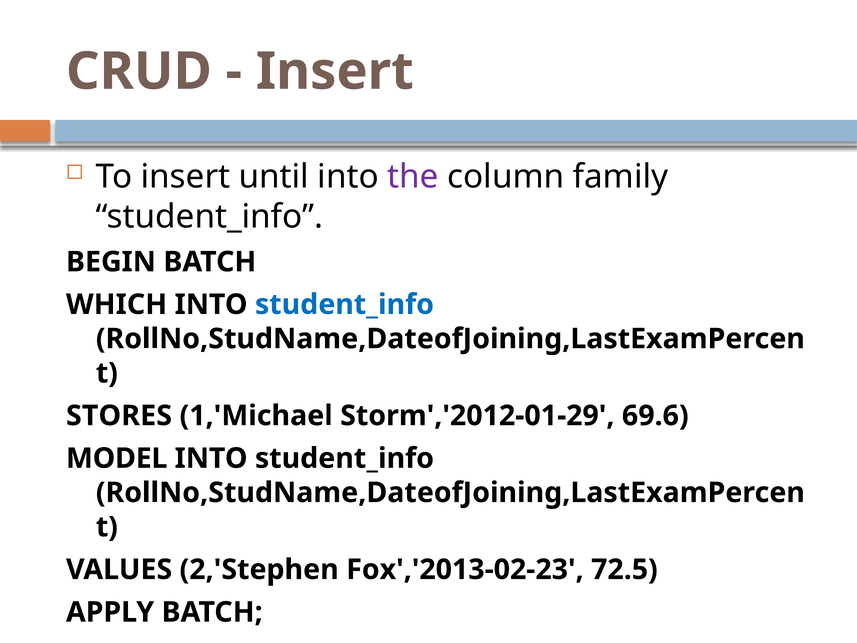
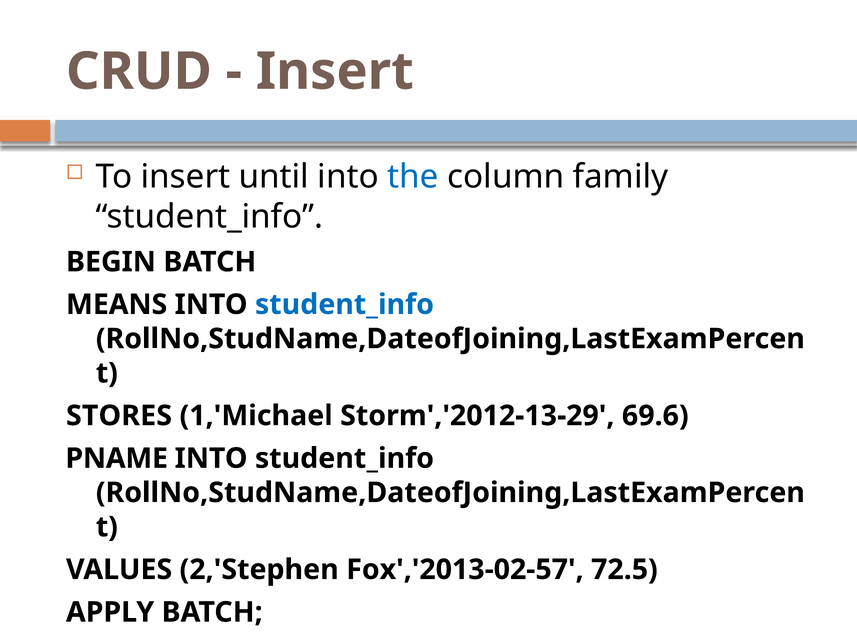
the colour: purple -> blue (413, 177)
WHICH: WHICH -> MEANS (117, 304)
Storm','2012-01-29: Storm','2012-01-29 -> Storm','2012-13-29 (477, 416)
MODEL: MODEL -> PNAME (117, 458)
Fox','2013-02-23: Fox','2013-02-23 -> Fox','2013-02-57 (465, 569)
